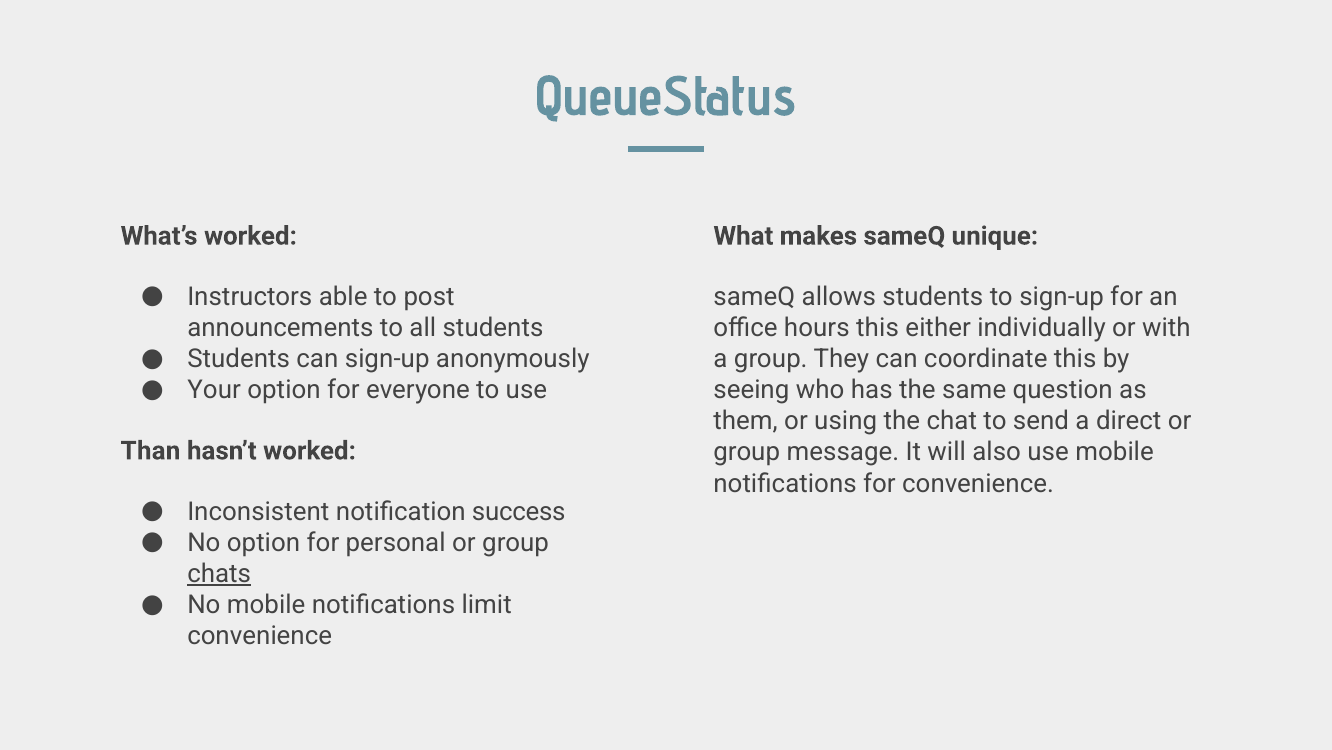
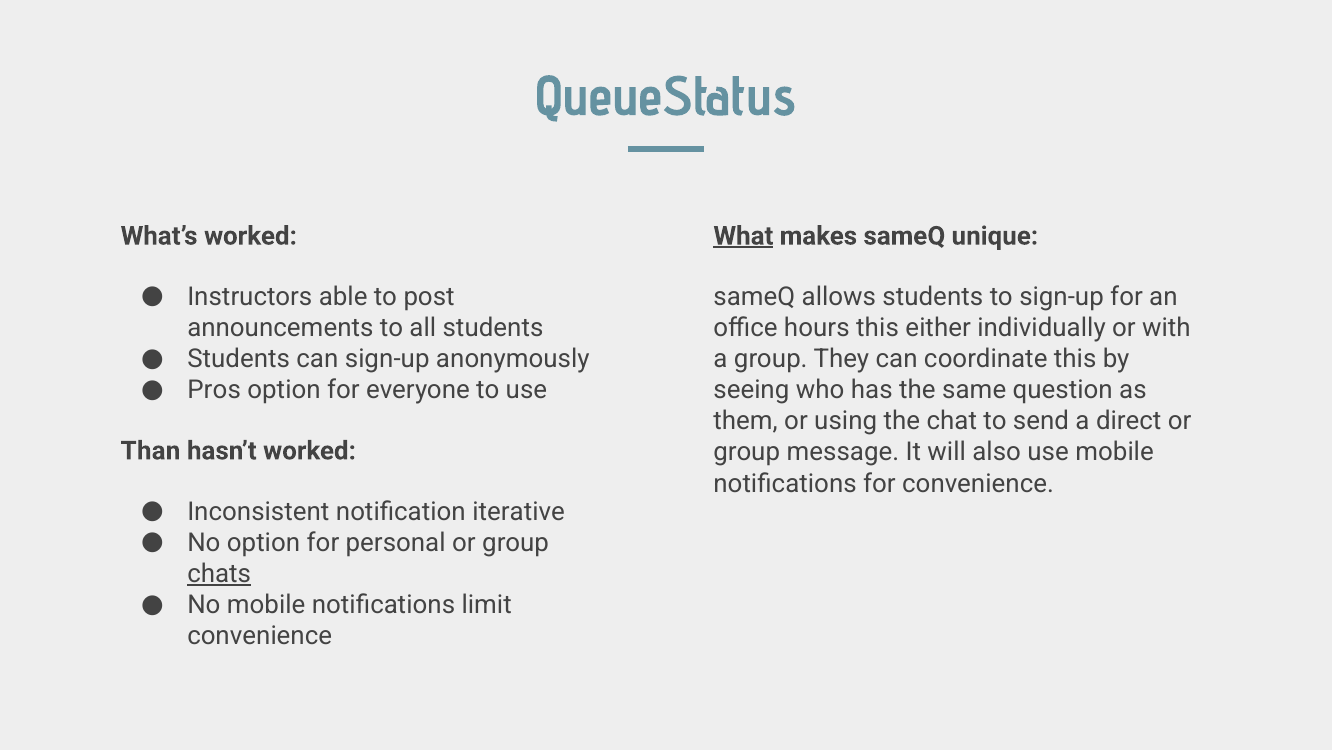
What underline: none -> present (743, 236)
Your: Your -> Pros (214, 390)
success: success -> iterative (519, 511)
